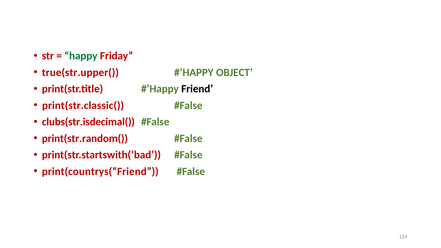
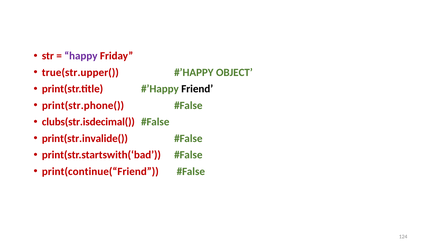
happy colour: green -> purple (81, 56)
print(str.classic(: print(str.classic( -> print(str.phone( (83, 105)
print(str.random(: print(str.random( -> print(str.invalide( (85, 138)
print(countrys(“Friend: print(countrys(“Friend -> print(continue(“Friend (100, 171)
